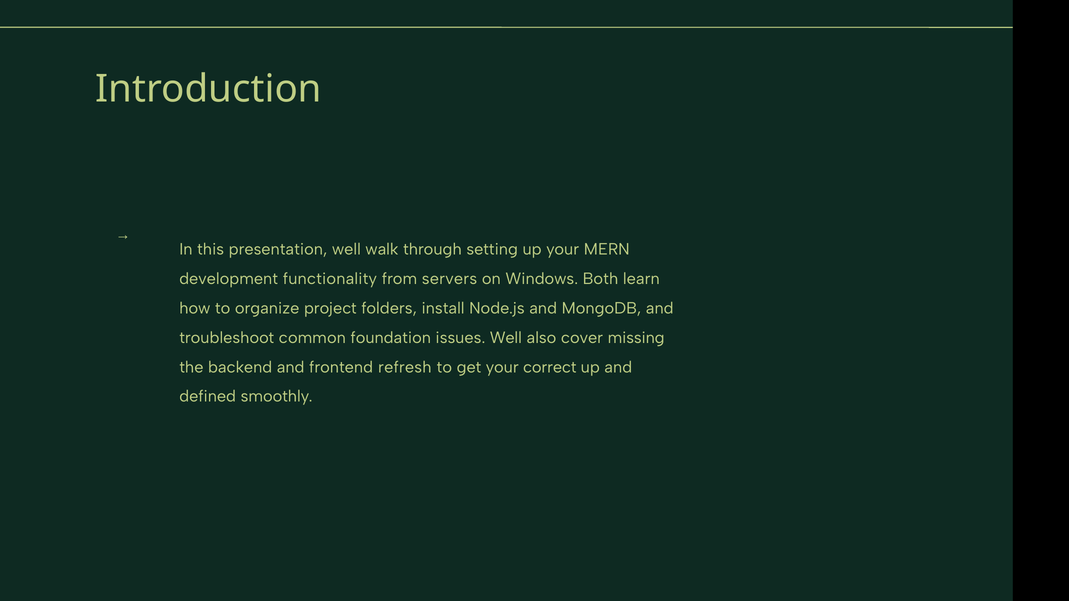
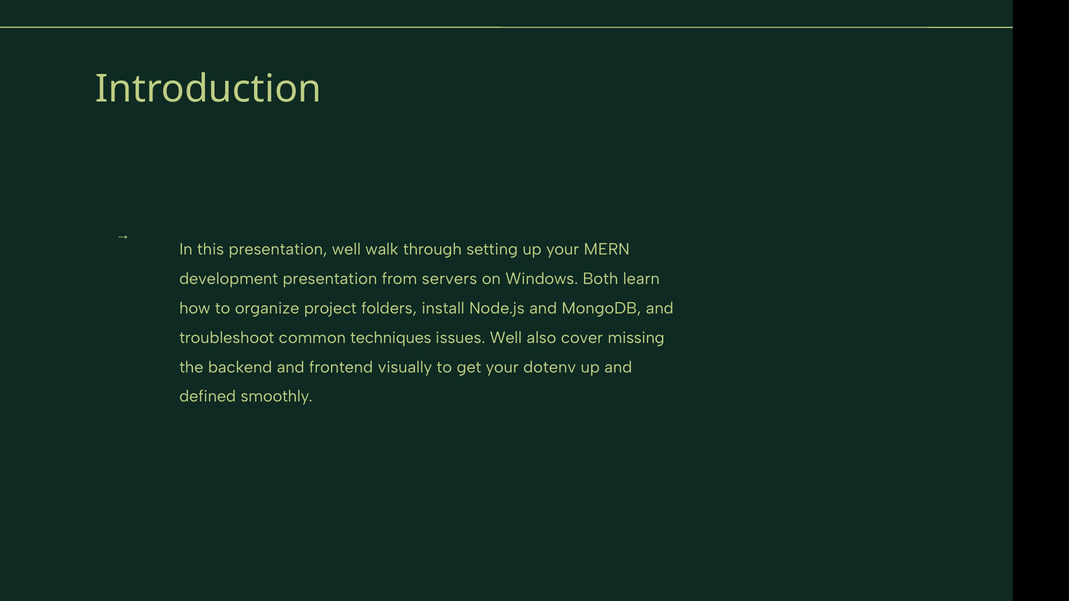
development functionality: functionality -> presentation (330, 279)
foundation: foundation -> techniques (391, 338)
refresh: refresh -> visually (405, 367)
correct: correct -> dotenv (550, 367)
